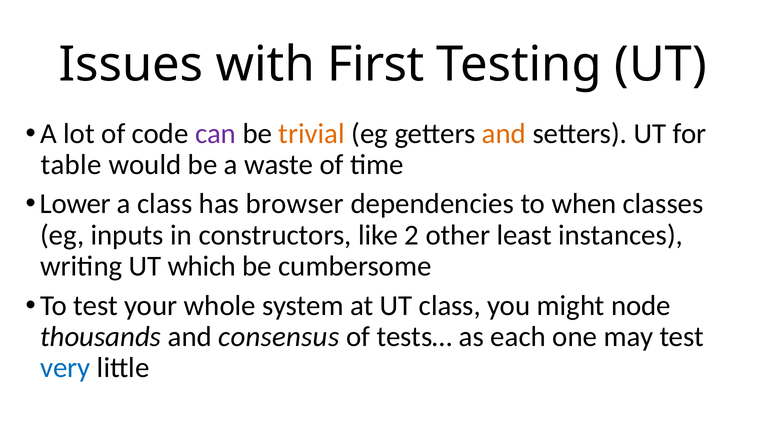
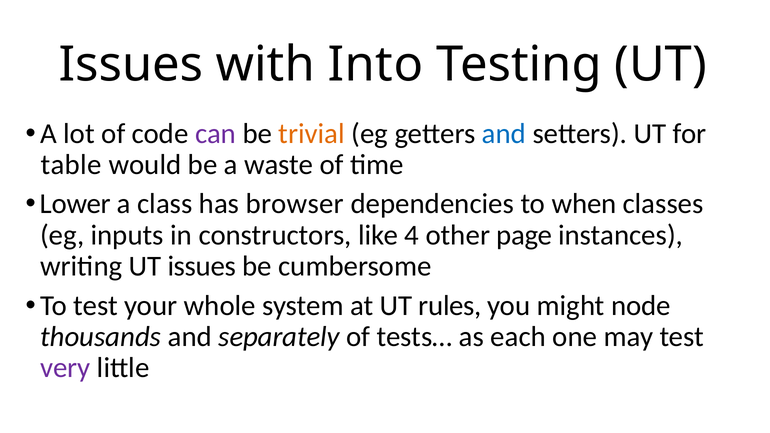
First: First -> Into (375, 65)
and colour: orange -> blue (504, 134)
2: 2 -> 4 (412, 235)
least: least -> page (524, 235)
UT which: which -> issues (202, 266)
UT class: class -> rules (450, 306)
consensus: consensus -> separately (279, 337)
very colour: blue -> purple (65, 368)
